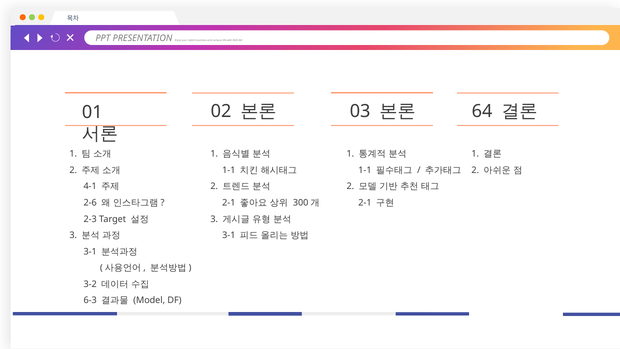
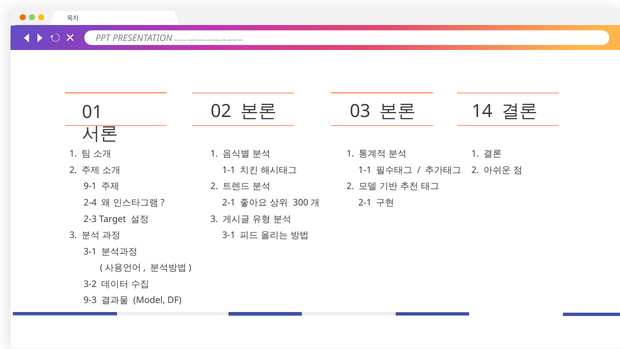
64: 64 -> 14 (482, 111)
4-1: 4-1 -> 9-1 (90, 186)
2-6: 2-6 -> 2-4 (90, 203)
6-3: 6-3 -> 9-3 (90, 300)
